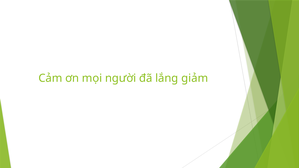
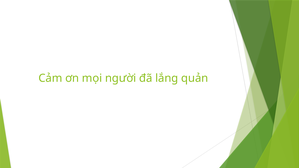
giảm: giảm -> quản (195, 78)
